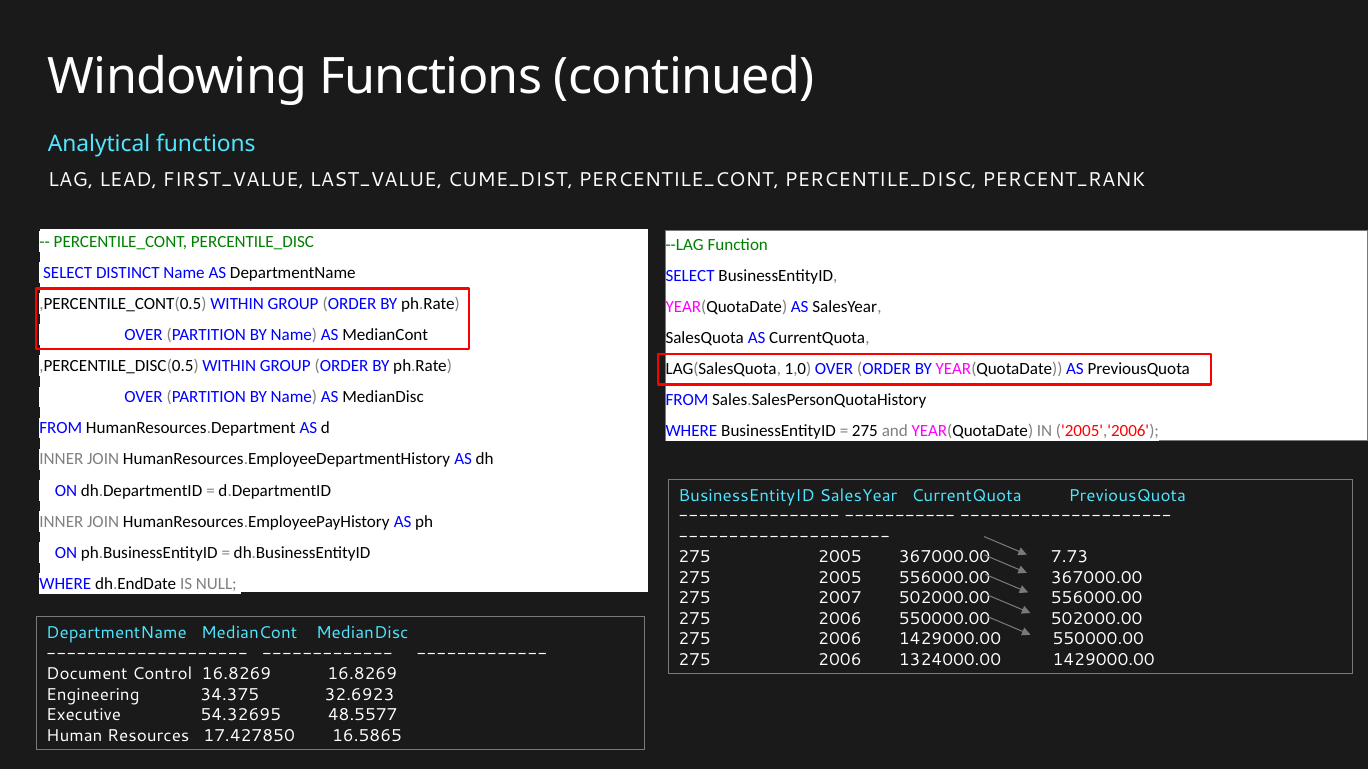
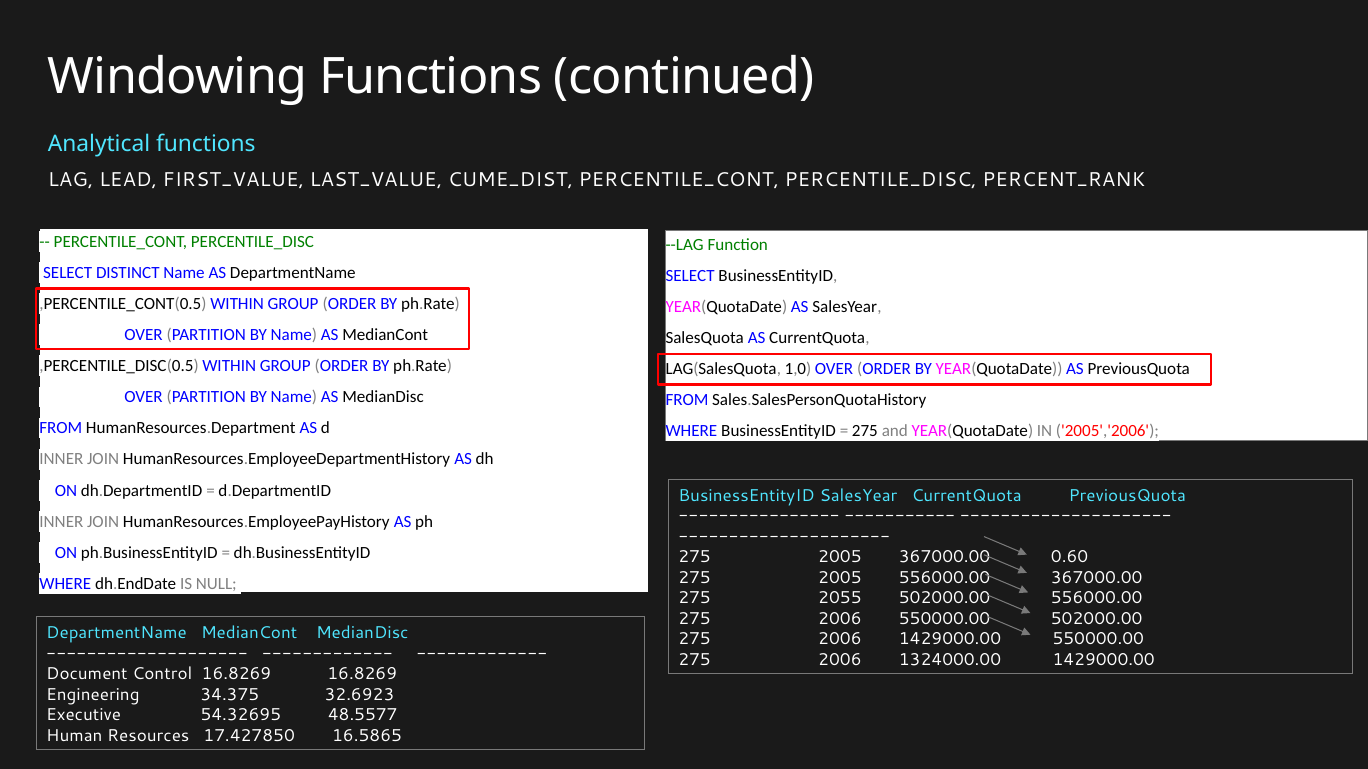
7.73: 7.73 -> 0.60 (1070, 557)
2007: 2007 -> 2055 (840, 599)
